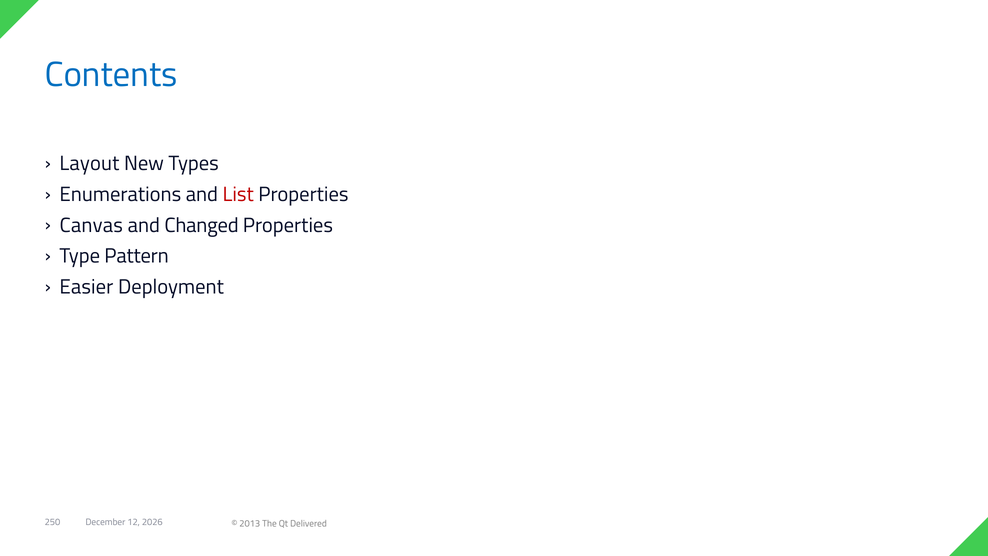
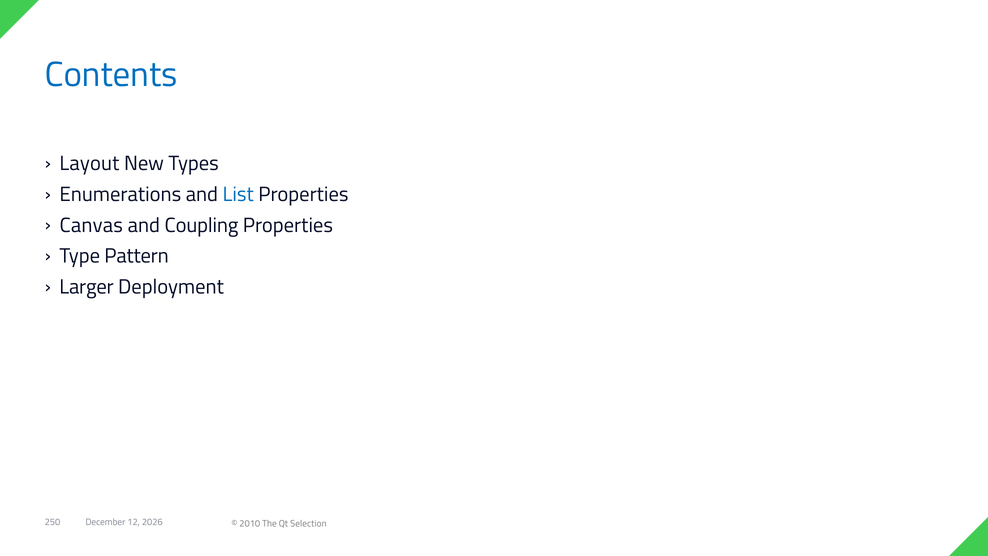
List colour: red -> blue (238, 194)
Changed: Changed -> Coupling (202, 225)
Easier: Easier -> Larger (87, 287)
2013: 2013 -> 2010 (250, 524)
Delivered: Delivered -> Selection (308, 524)
